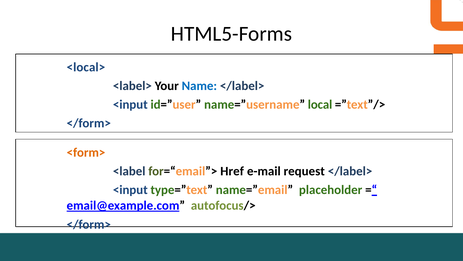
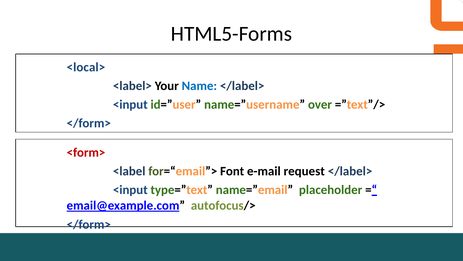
local: local -> over (320, 104)
<form> colour: orange -> red (86, 152)
Href: Href -> Font (232, 171)
